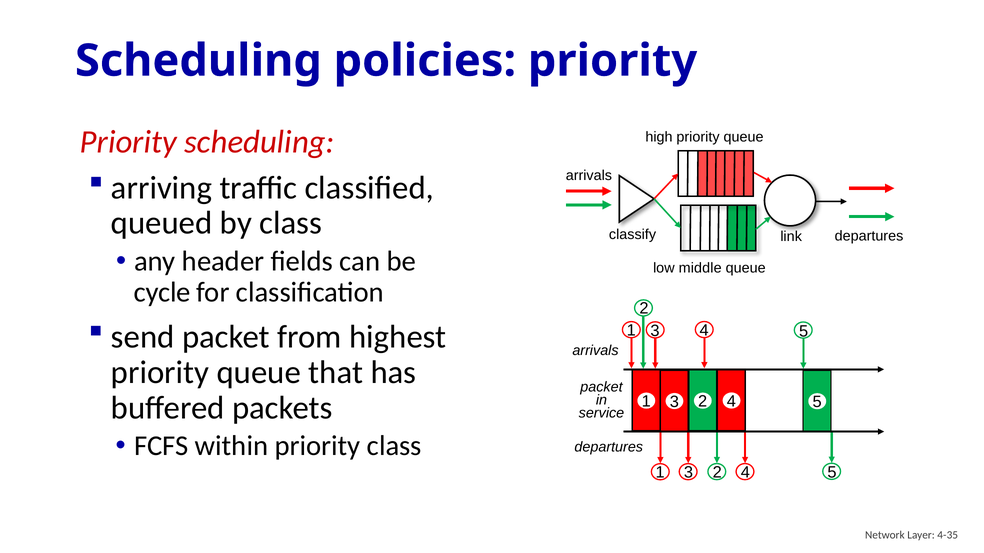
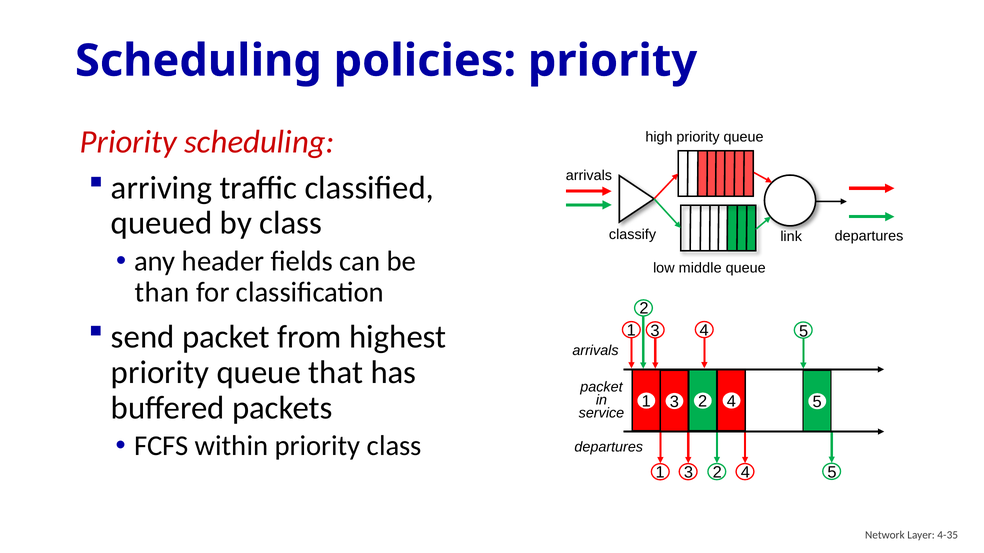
cycle: cycle -> than (162, 293)
